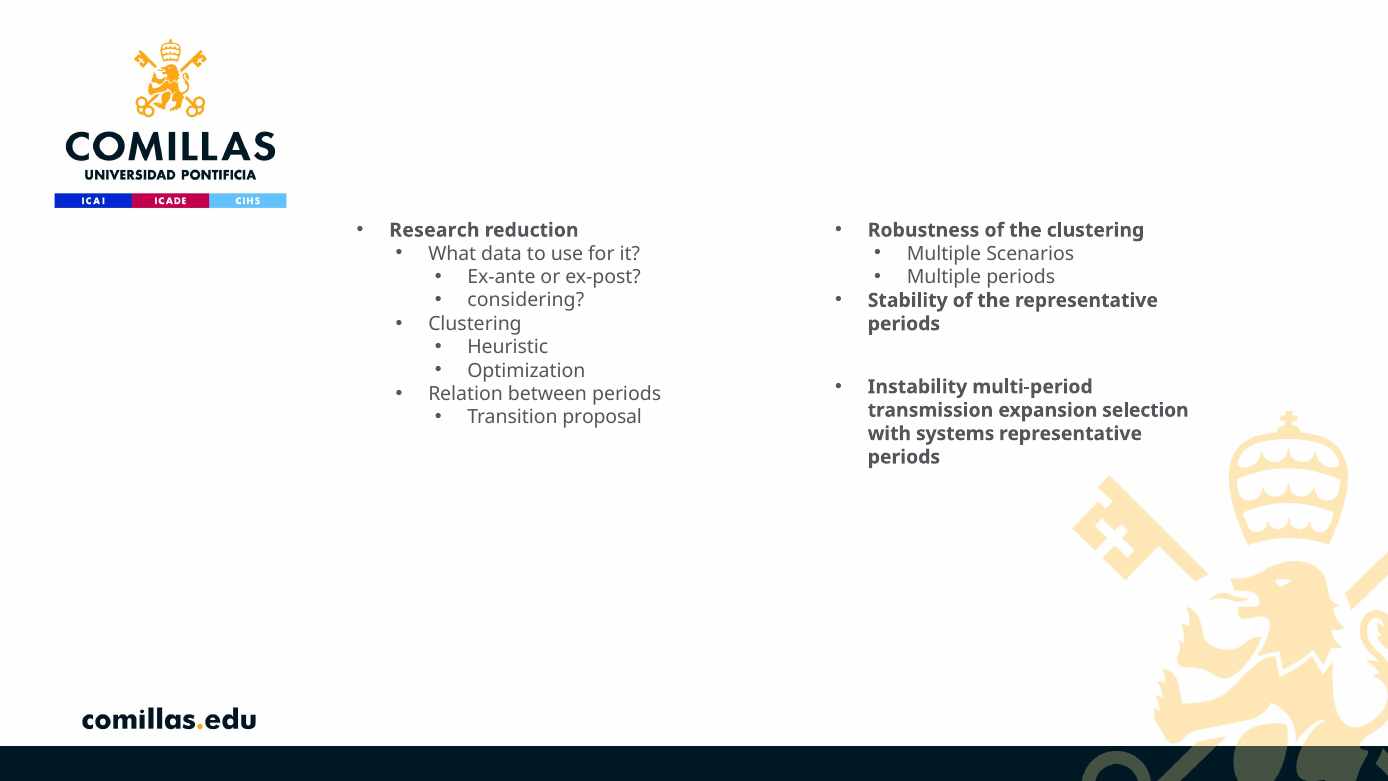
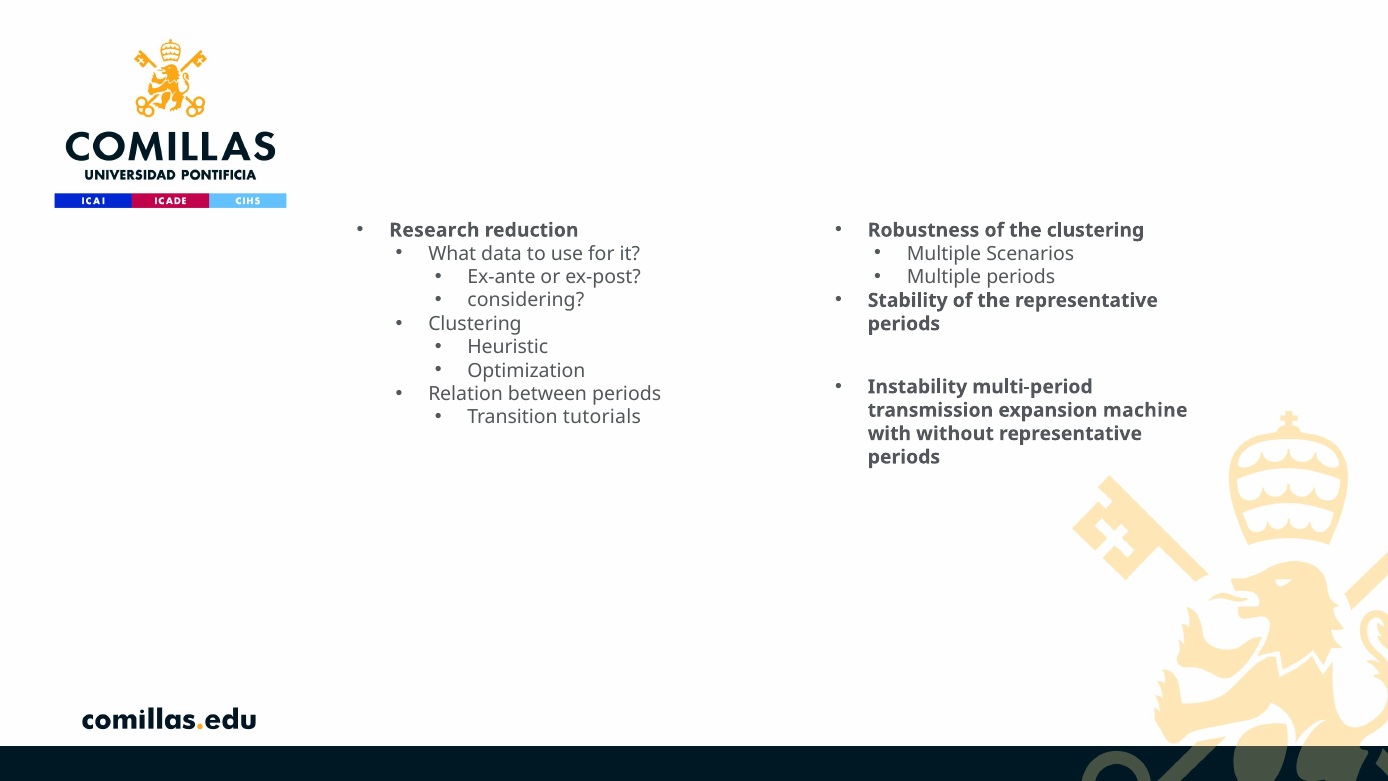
selection: selection -> machine (1145, 410)
proposal: proposal -> tutorials (602, 417)
systems: systems -> without (955, 434)
